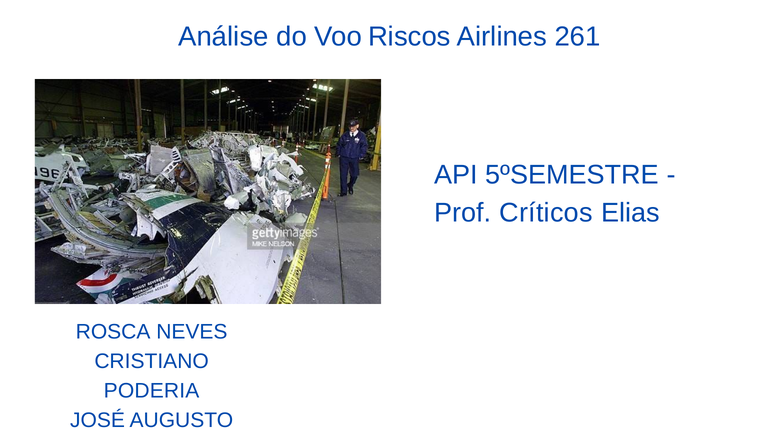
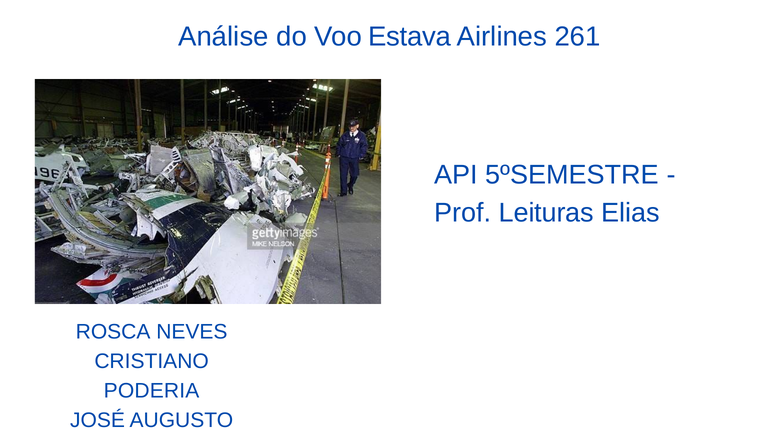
Riscos: Riscos -> Estava (410, 37)
Críticos: Críticos -> Leituras (546, 213)
